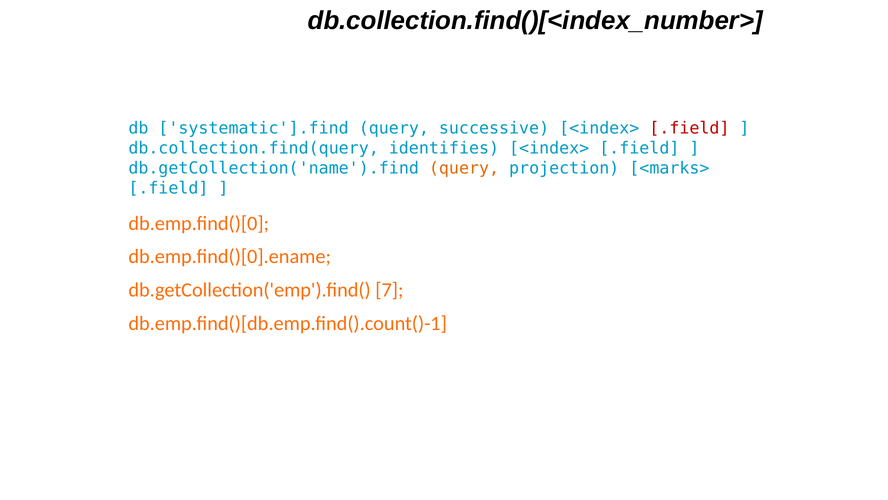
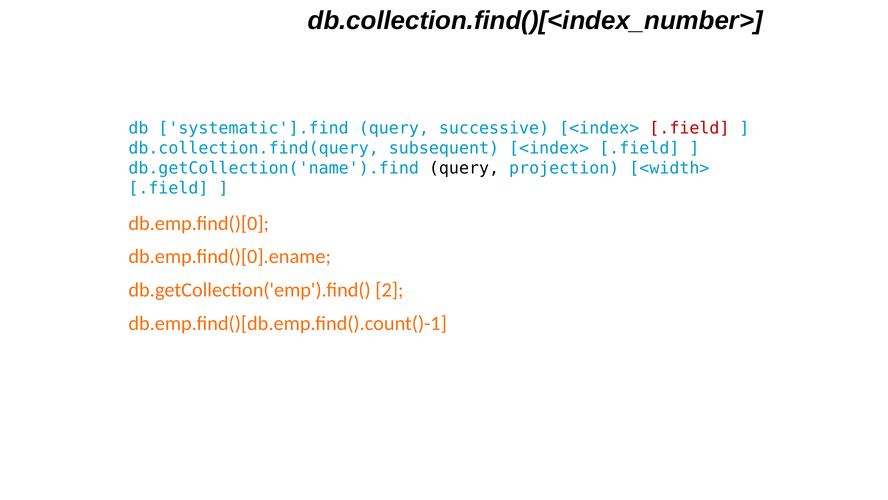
identifies: identifies -> subsequent (444, 148)
query colour: orange -> black (464, 168)
<marks>: <marks> -> <width> (669, 168)
7: 7 -> 2 (389, 290)
